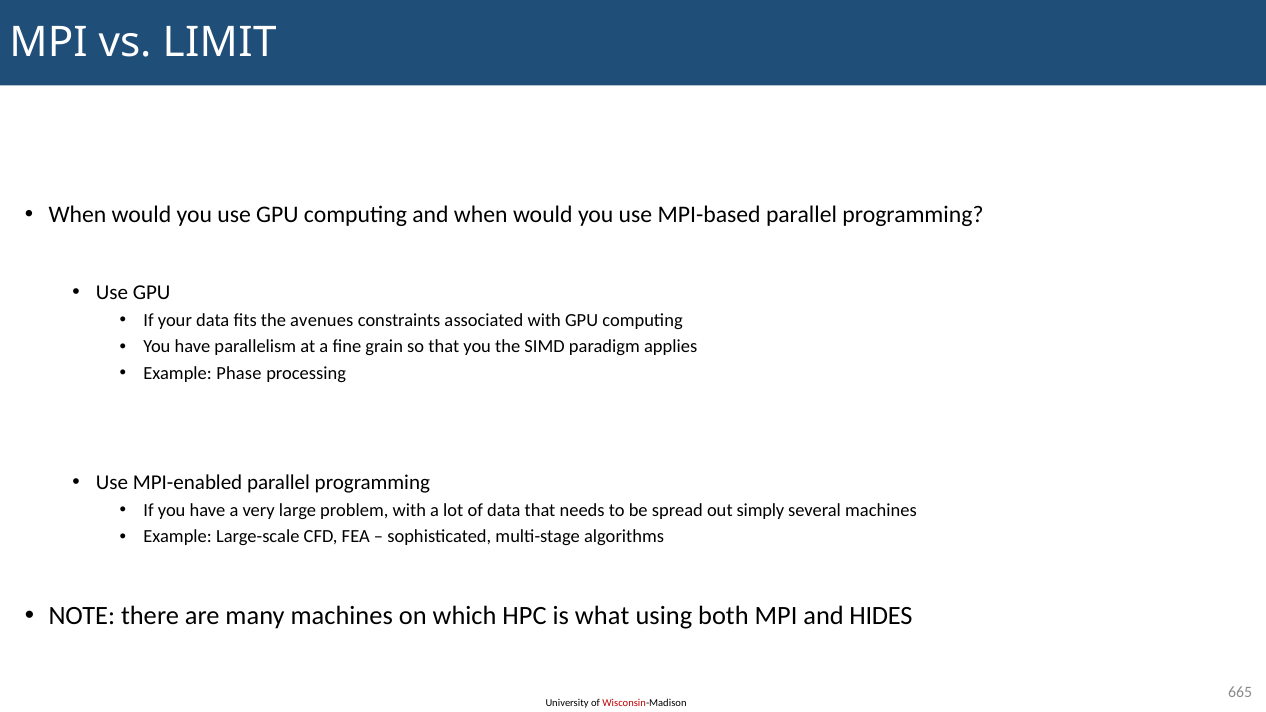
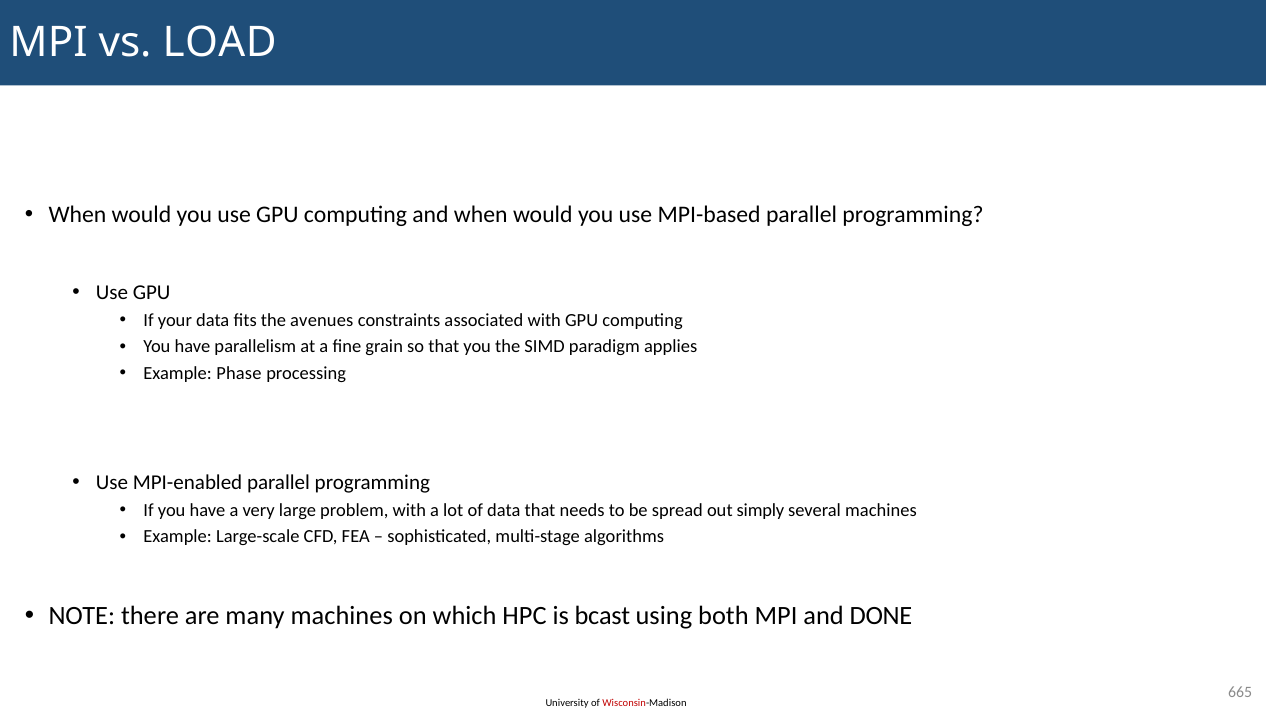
LIMIT: LIMIT -> LOAD (220, 42)
what: what -> bcast (602, 616)
HIDES: HIDES -> DONE (881, 616)
